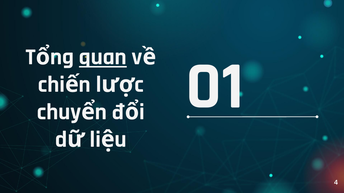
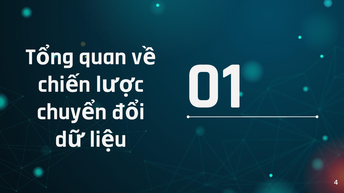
quan underline: present -> none (103, 57)
